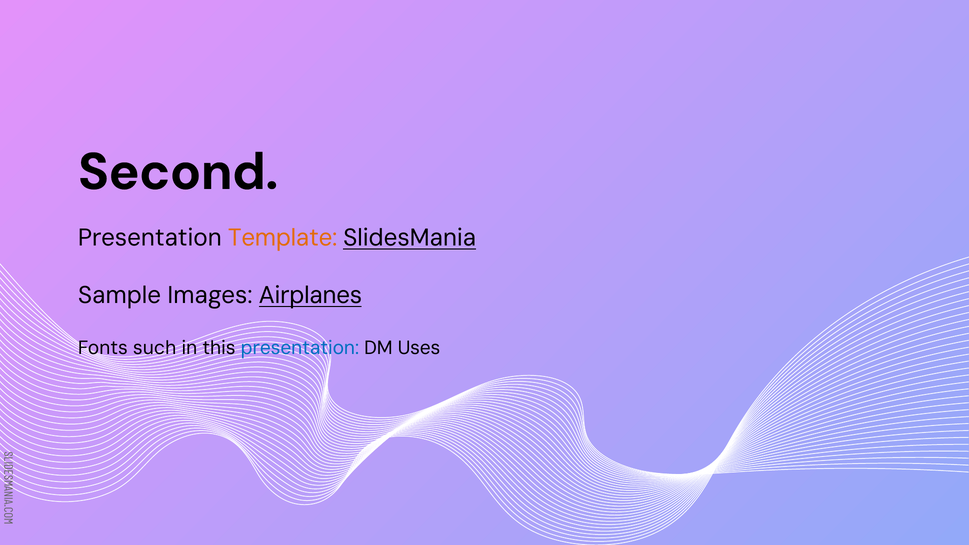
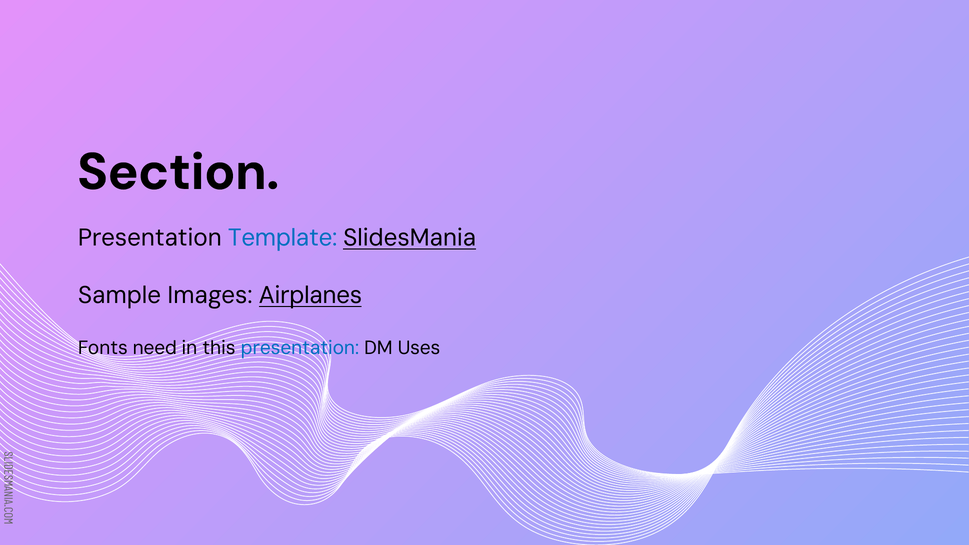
Second: Second -> Section (178, 172)
Template colour: orange -> blue (283, 238)
such: such -> need (155, 348)
